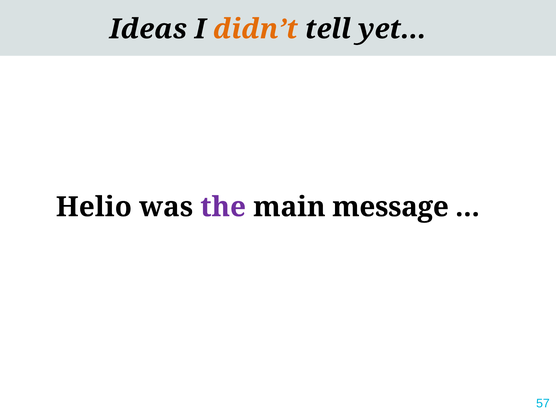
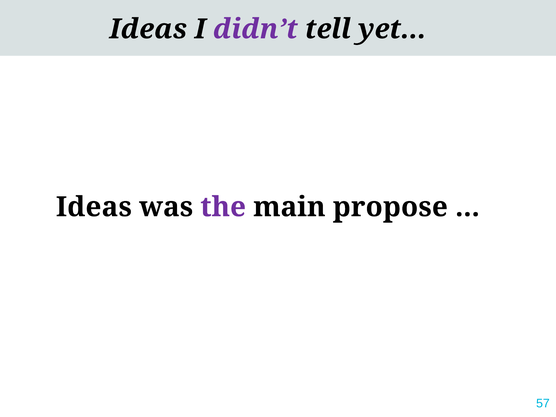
didn’t colour: orange -> purple (255, 29)
Helio: Helio -> Ideas (94, 207)
message: message -> propose (390, 207)
